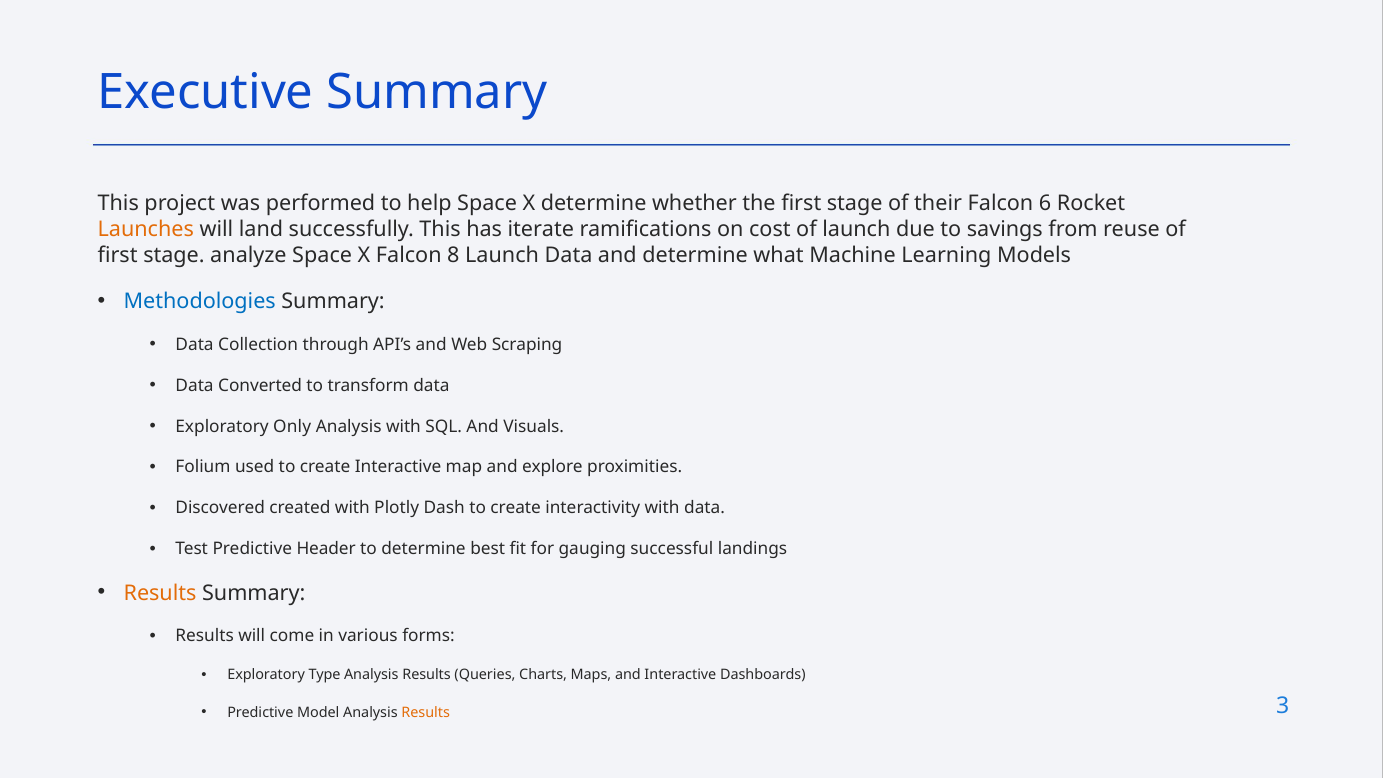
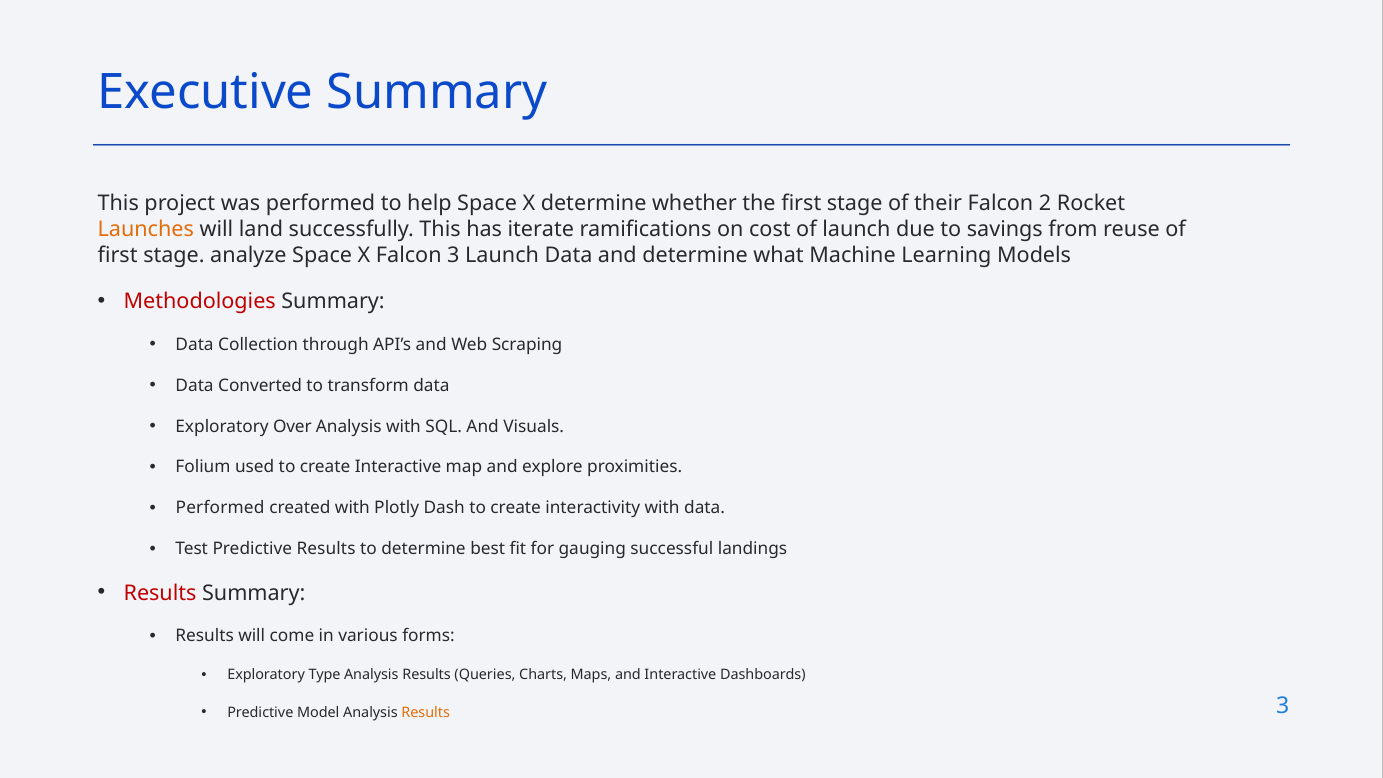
6: 6 -> 2 (1045, 203)
Falcon 8: 8 -> 3 (453, 255)
Methodologies colour: blue -> red (200, 301)
Only: Only -> Over (292, 426)
Discovered: Discovered -> Performed (220, 508)
Predictive Header: Header -> Results (326, 549)
Results colour: orange -> red (160, 593)
